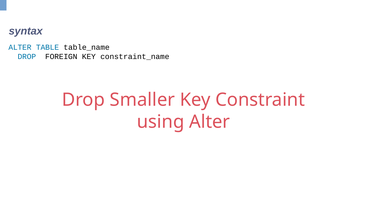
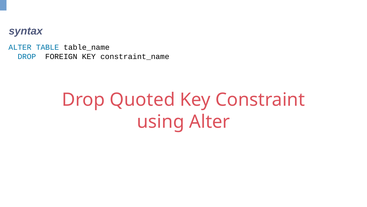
Smaller: Smaller -> Quoted (142, 100)
